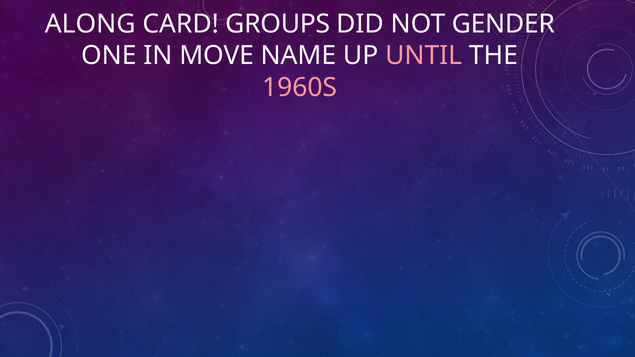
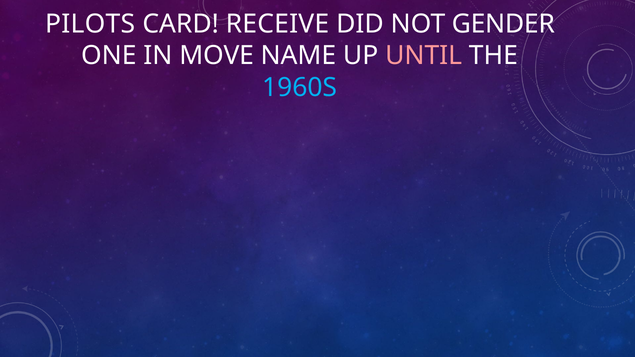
ALONG: ALONG -> PILOTS (90, 24)
GROUPS: GROUPS -> RECEIVE (277, 24)
1960S colour: pink -> light blue (300, 87)
